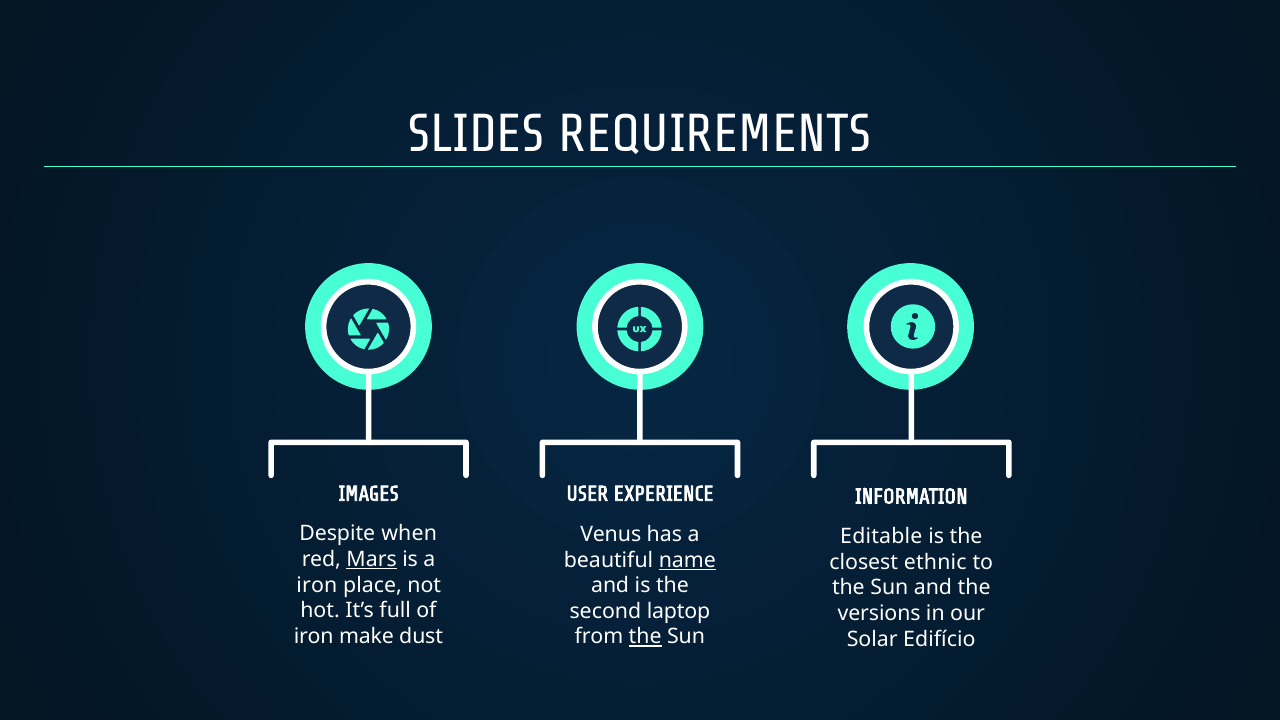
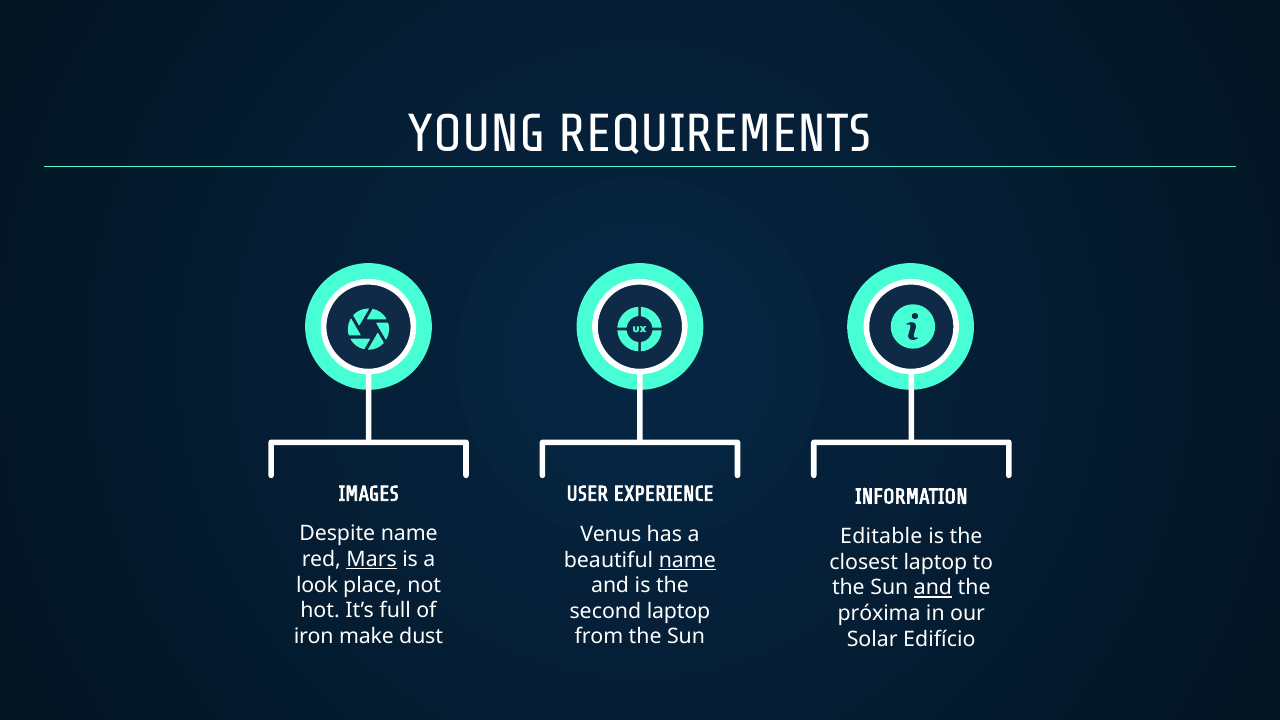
SLIDES: SLIDES -> YOUNG (476, 134)
Despite when: when -> name (409, 534)
closest ethnic: ethnic -> laptop (935, 562)
iron: iron -> look (317, 585)
and underline: none -> present (933, 588)
versions: versions -> próxima (879, 613)
the underline: present -> none (645, 637)
